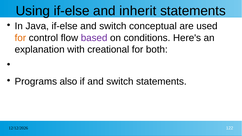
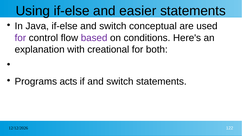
inherit: inherit -> easier (138, 11)
for colour: orange -> purple (20, 38)
also: also -> acts (68, 82)
